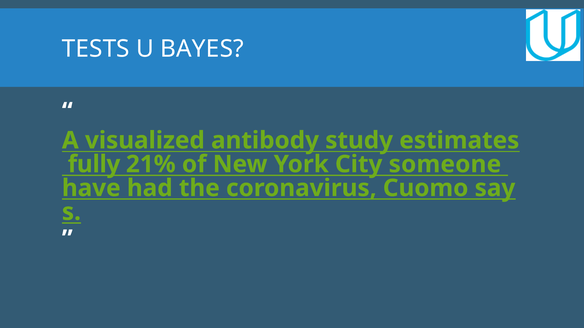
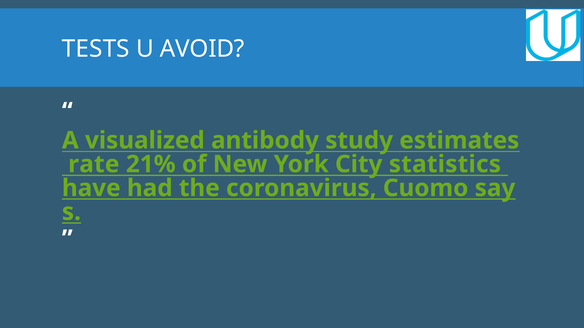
BAYES: BAYES -> AVOID (202, 49)
fully: fully -> rate (94, 164)
someone: someone -> statistics (445, 164)
